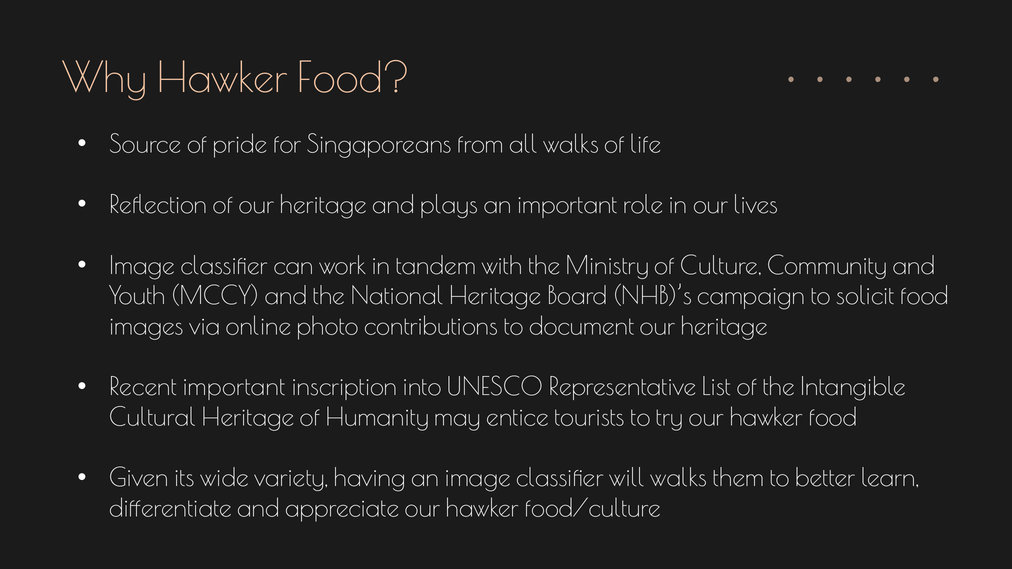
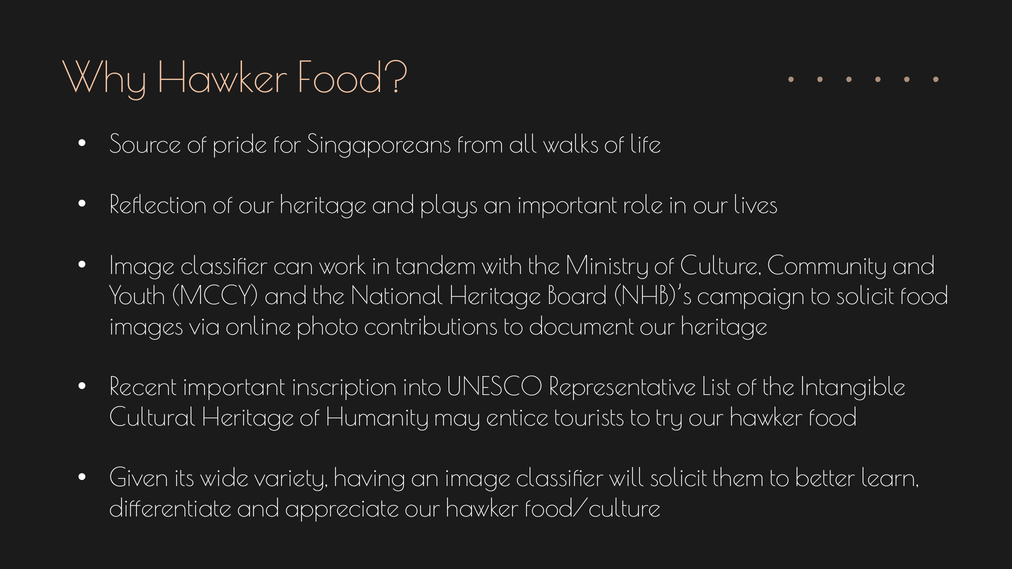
will walks: walks -> solicit (679, 478)
